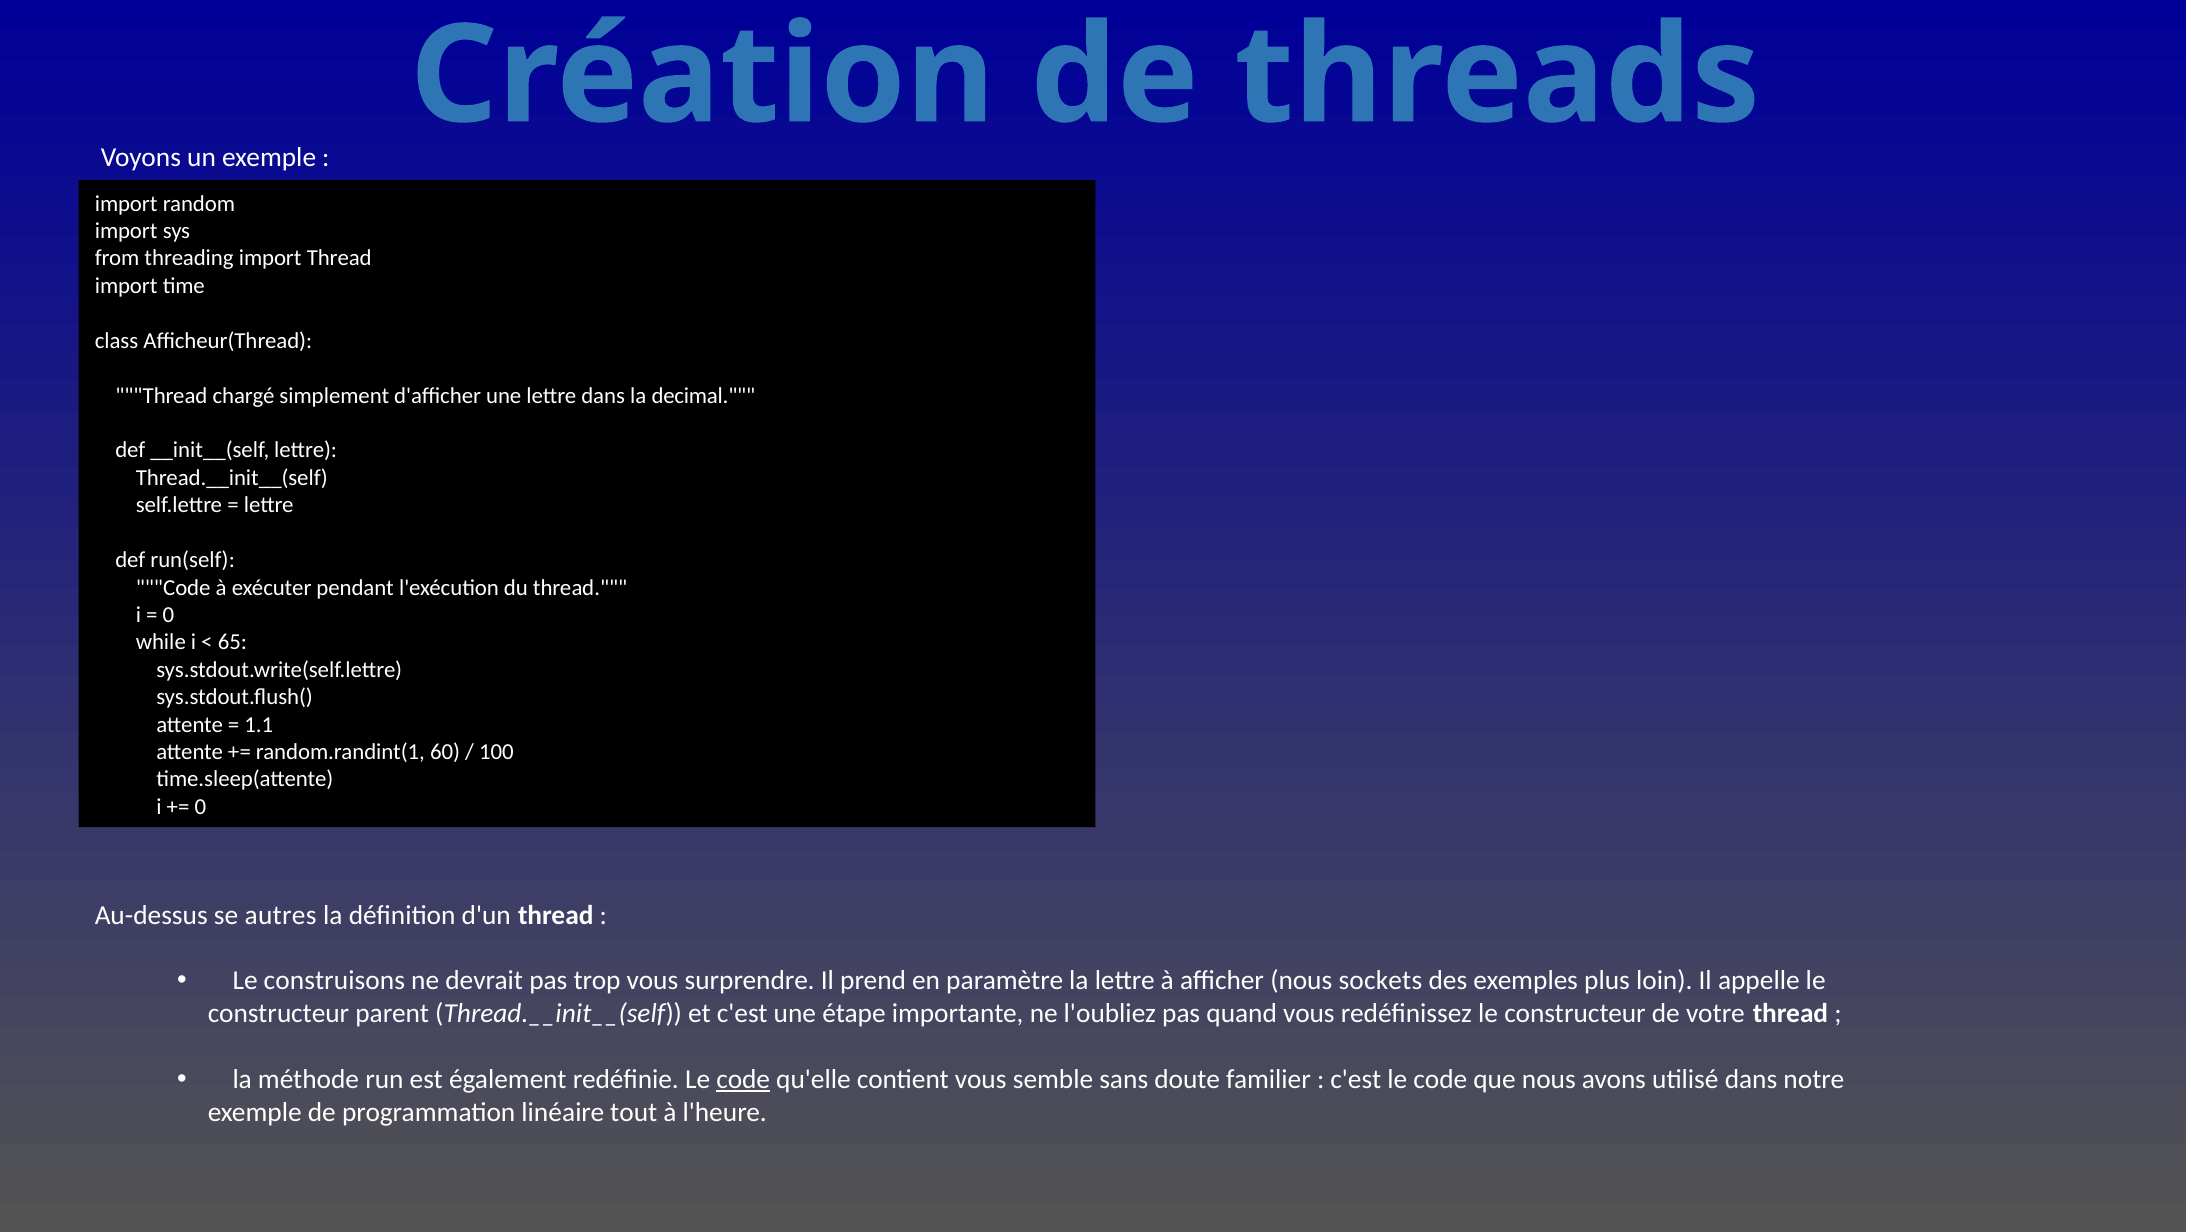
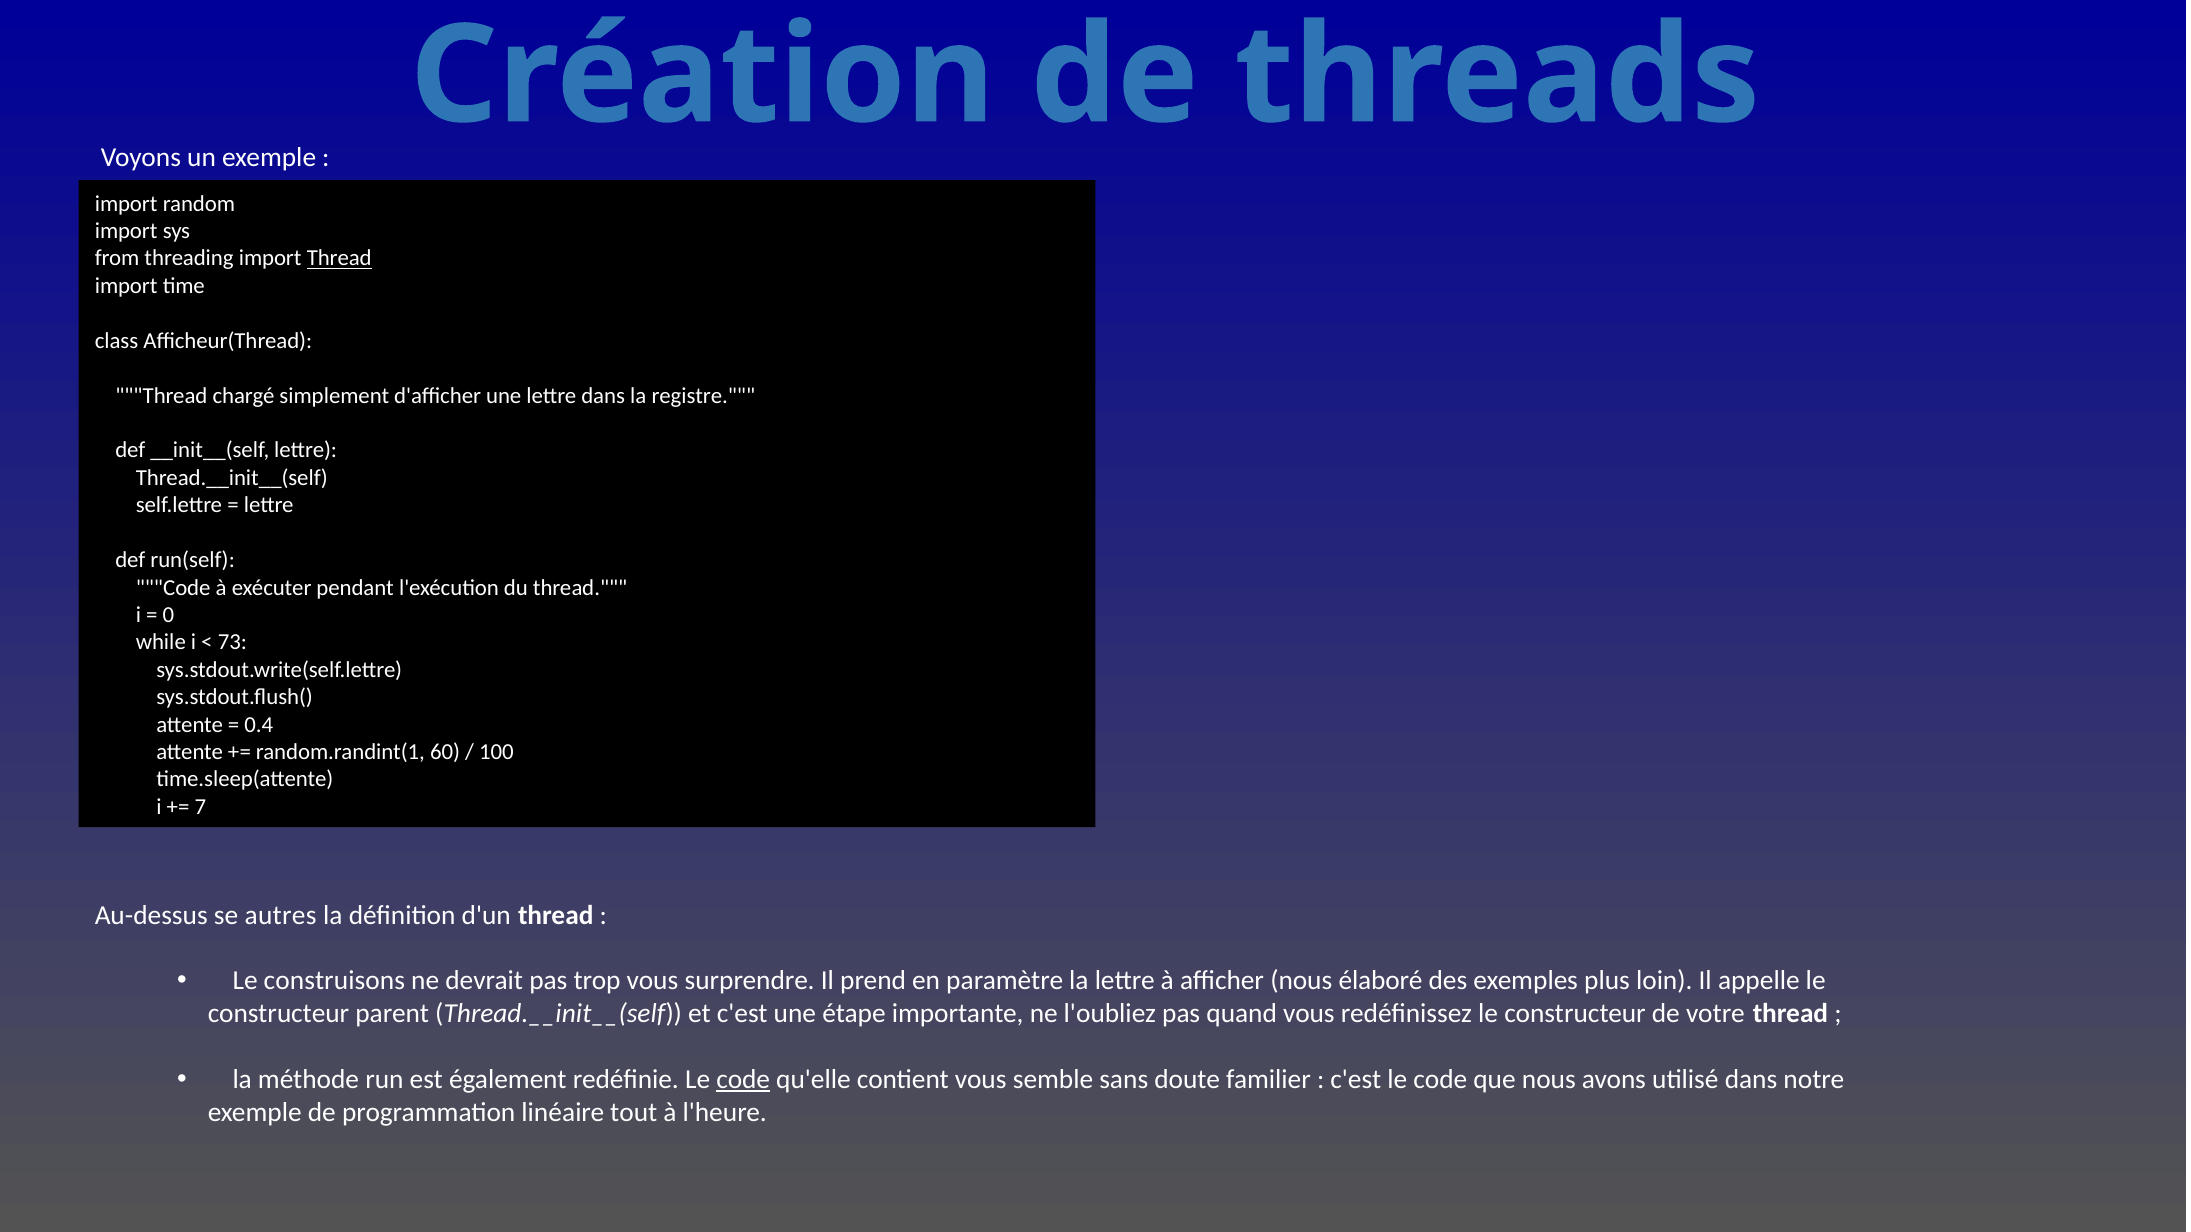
Thread underline: none -> present (339, 259)
decimal: decimal -> registre (703, 396)
65: 65 -> 73 (232, 643)
1.1: 1.1 -> 0.4 (259, 725)
0: 0 -> 7 (200, 807)
sockets: sockets -> élaboré (1381, 981)
